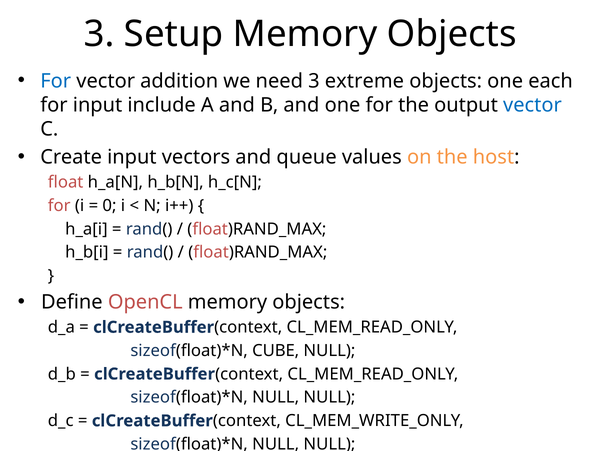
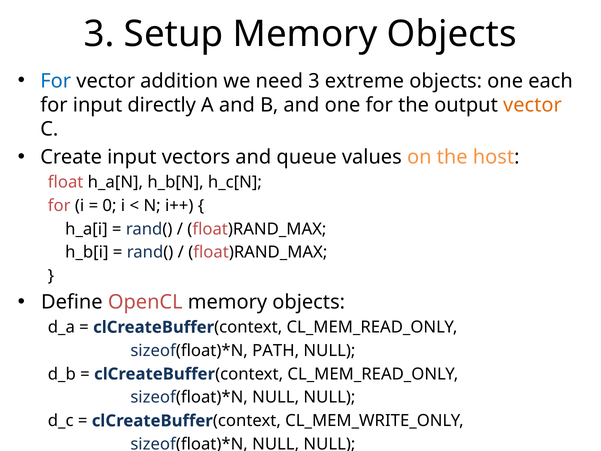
include: include -> directly (162, 105)
vector colour: blue -> orange (532, 105)
CUBE: CUBE -> PATH (276, 350)
